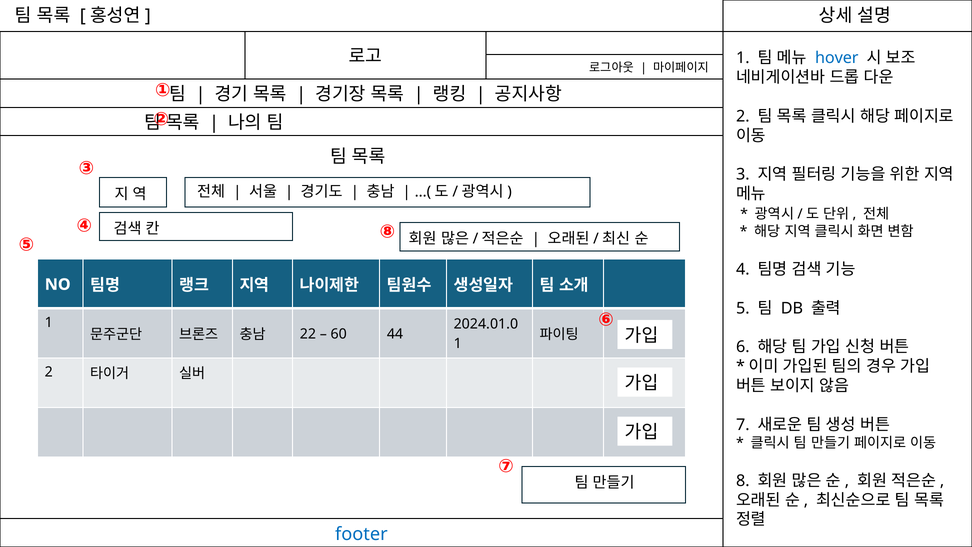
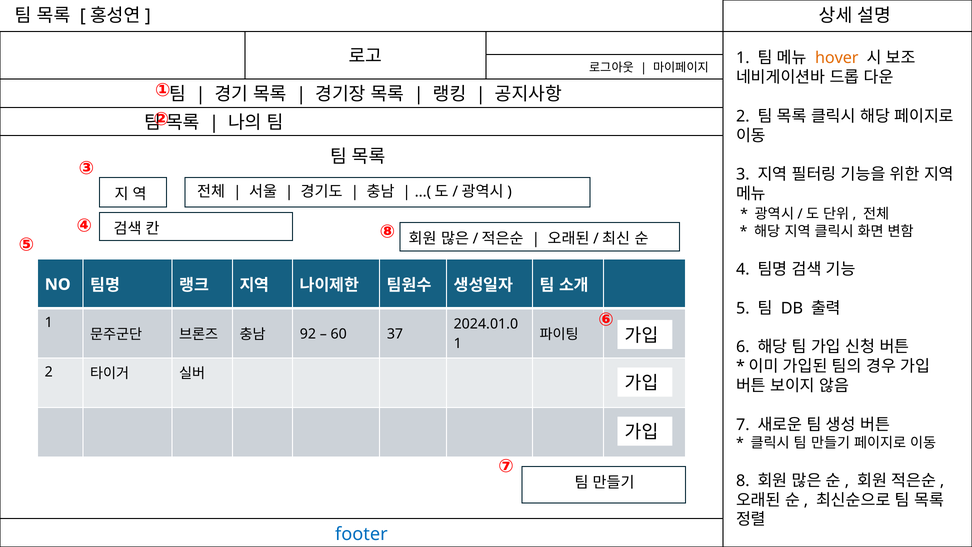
hover colour: blue -> orange (837, 58)
22: 22 -> 92 (308, 334)
44: 44 -> 37 (395, 334)
